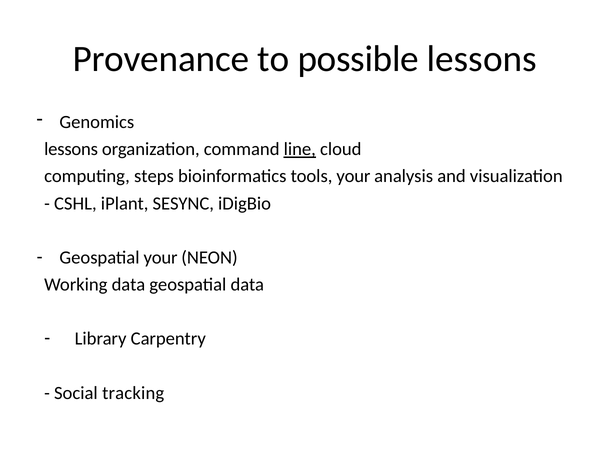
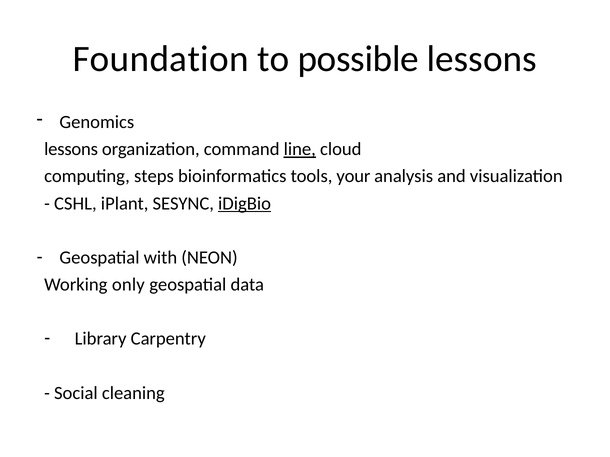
Provenance: Provenance -> Foundation (161, 59)
iDigBio underline: none -> present (245, 204)
Geospatial your: your -> with (160, 258)
Working data: data -> only (128, 285)
tracking: tracking -> cleaning (133, 393)
